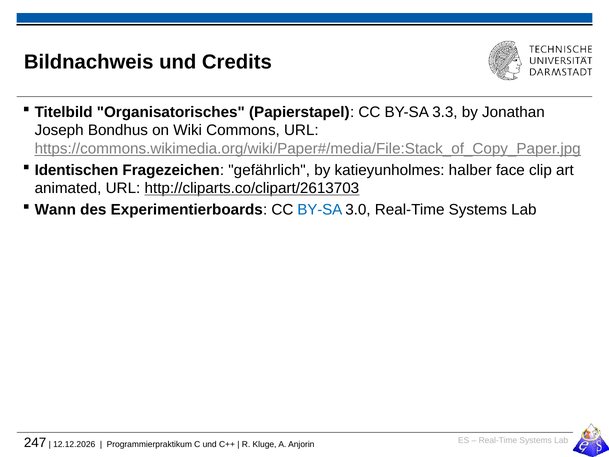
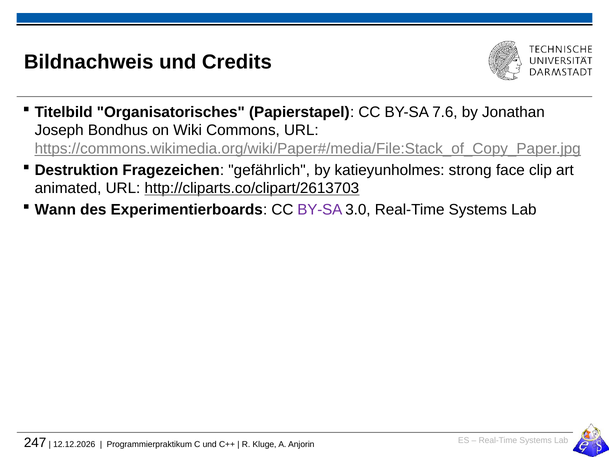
3.3: 3.3 -> 7.6 (445, 112)
Identischen: Identischen -> Destruktion (76, 170)
halber: halber -> strong (470, 170)
BY-SA colour: blue -> purple (320, 210)
